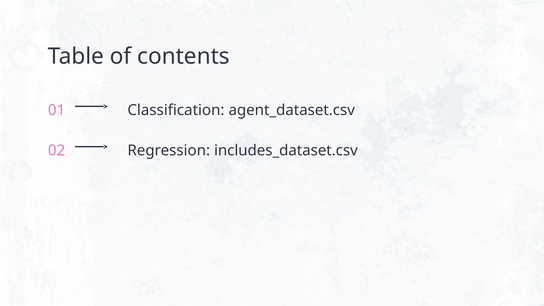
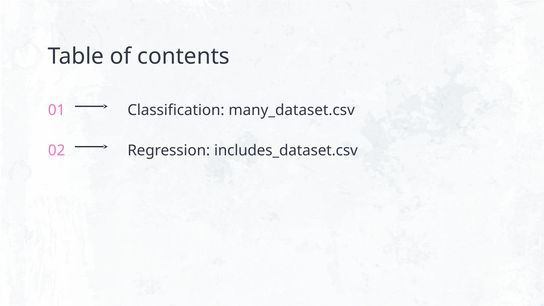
agent_dataset.csv: agent_dataset.csv -> many_dataset.csv (292, 110)
